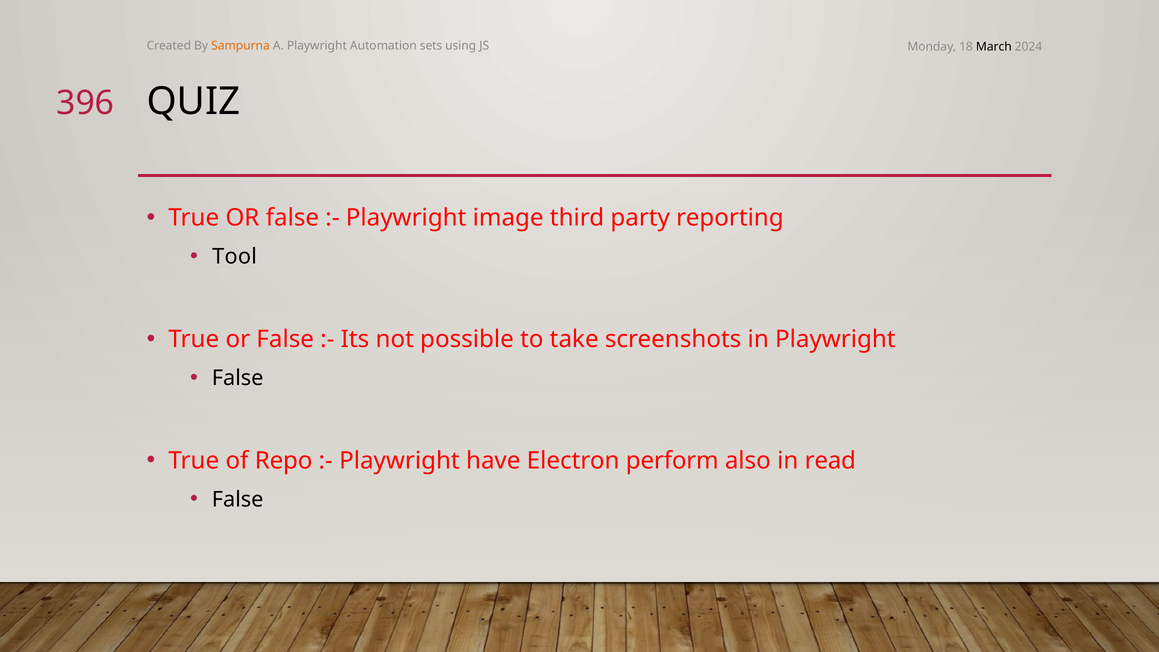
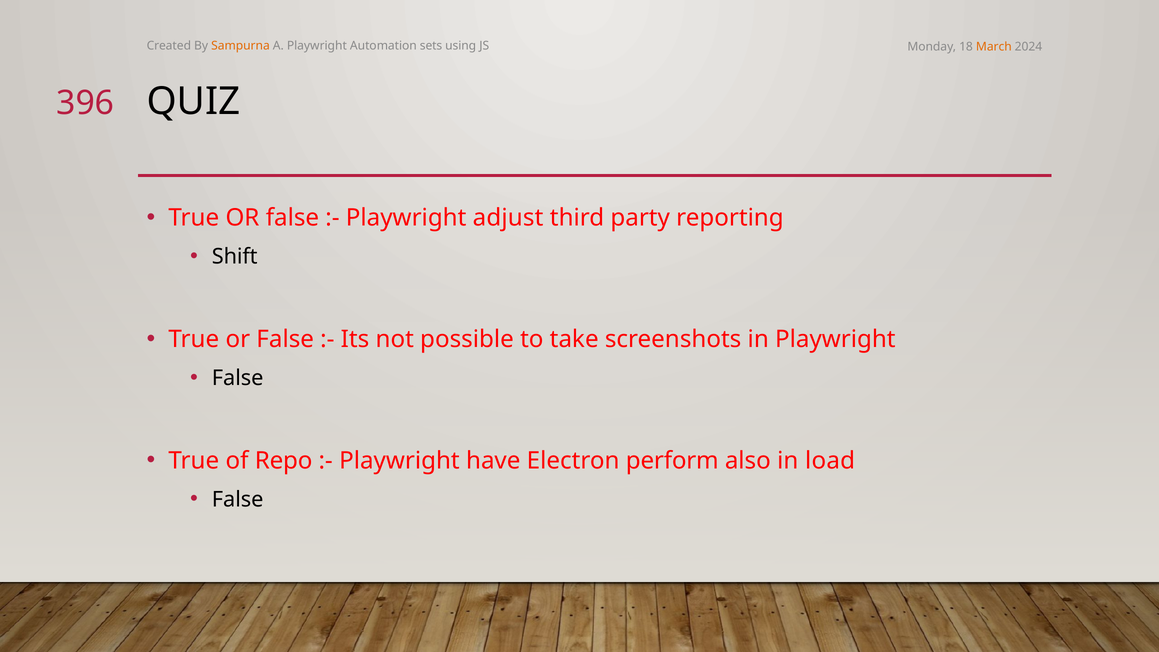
March colour: black -> orange (994, 47)
image: image -> adjust (508, 218)
Tool: Tool -> Shift (235, 257)
read: read -> load (830, 461)
